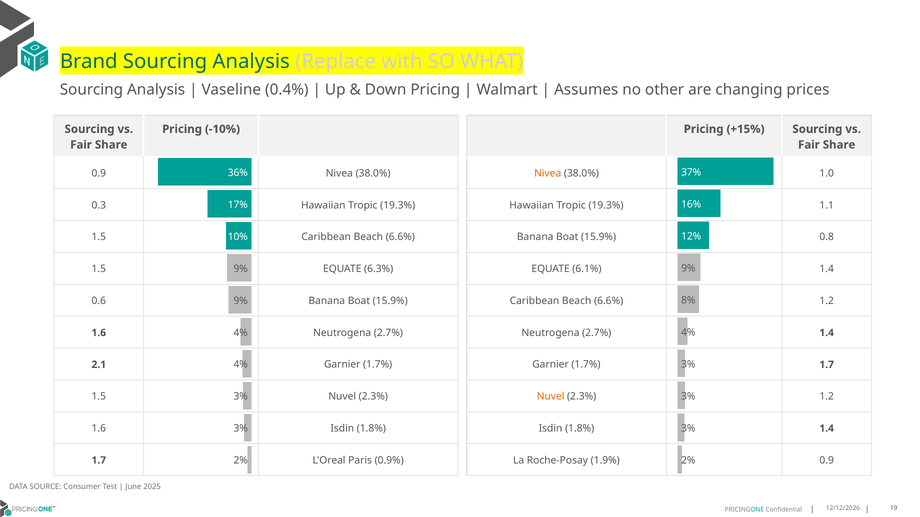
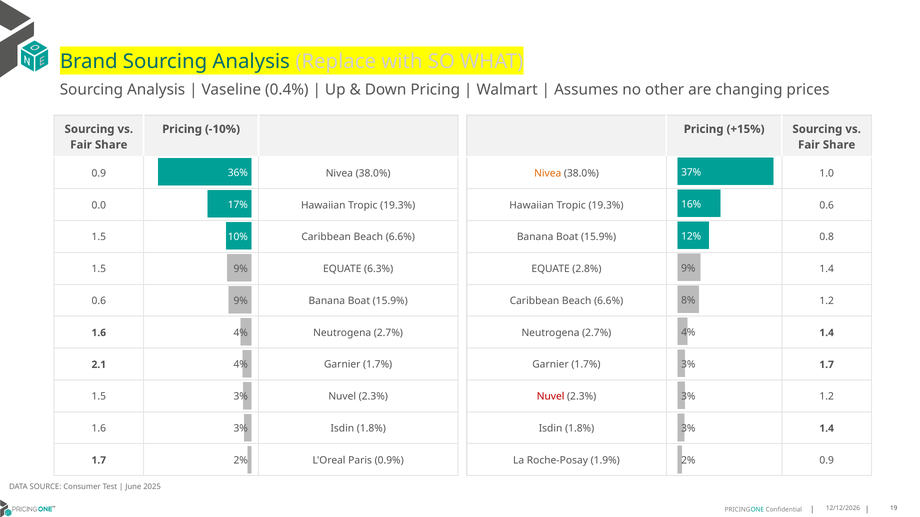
0.3: 0.3 -> 0.0 (99, 205)
19.3% 1.1: 1.1 -> 0.6 (827, 205)
6.1%: 6.1% -> 2.8% (587, 269)
Nuvel colour: orange -> red (551, 397)
